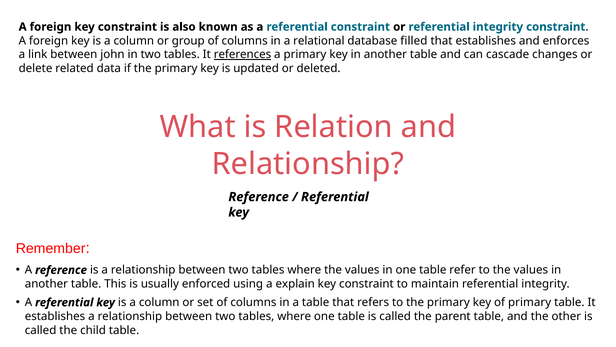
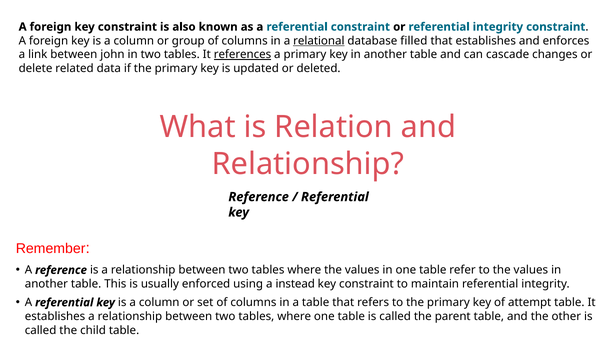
relational underline: none -> present (319, 41)
explain: explain -> instead (295, 284)
of primary: primary -> attempt (530, 302)
